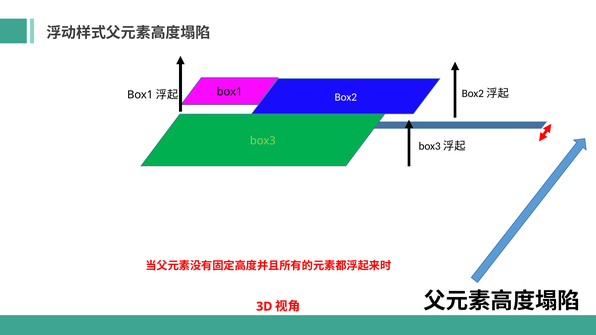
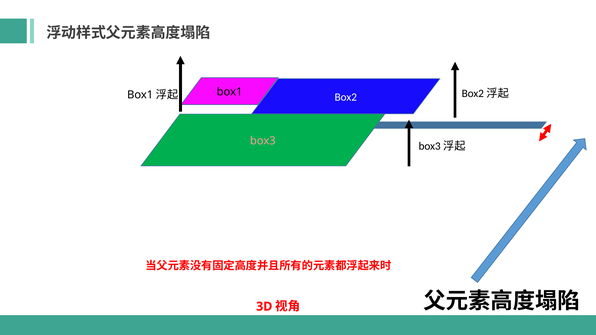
box3 colour: light green -> pink (263, 141)
